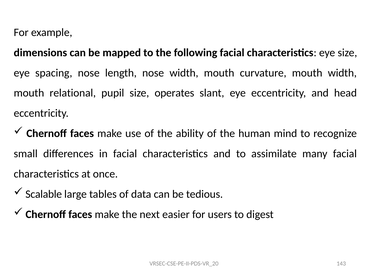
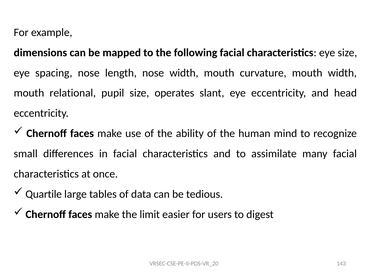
Scalable: Scalable -> Quartile (44, 194)
next: next -> limit (150, 214)
